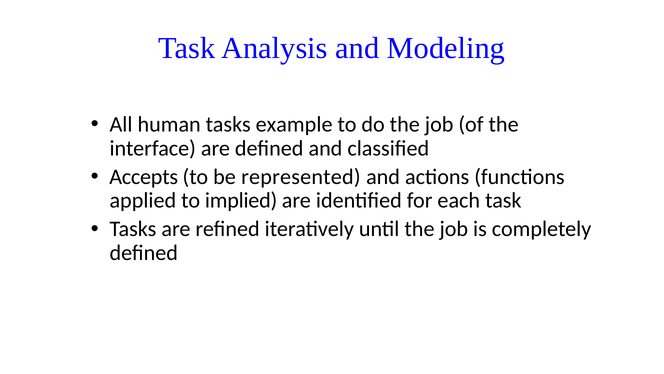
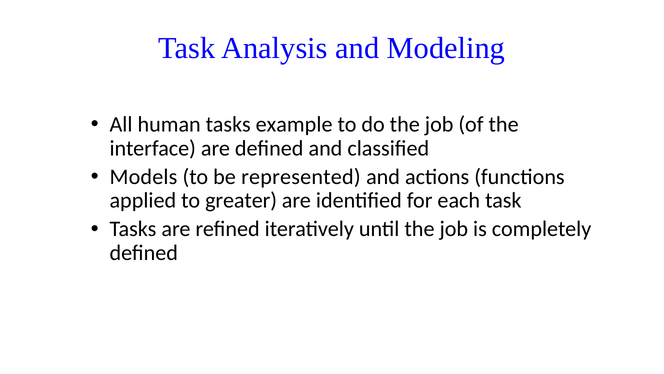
Accepts: Accepts -> Models (143, 177)
implied: implied -> greater (241, 200)
